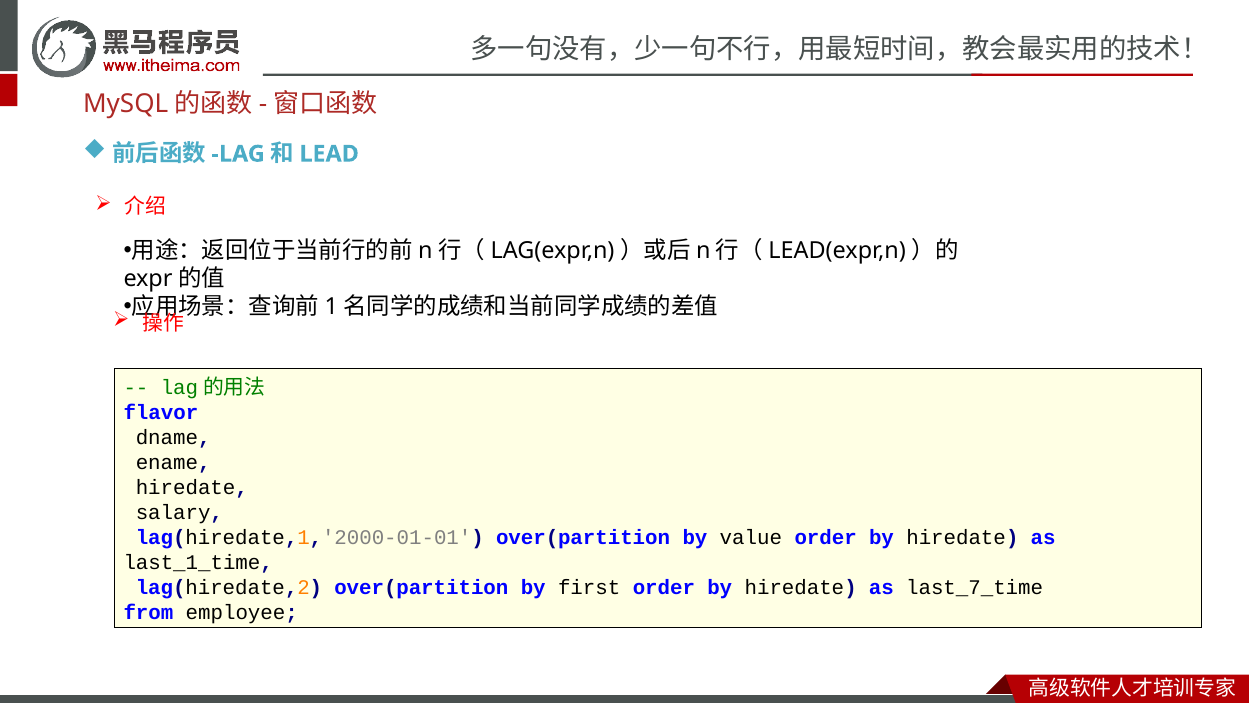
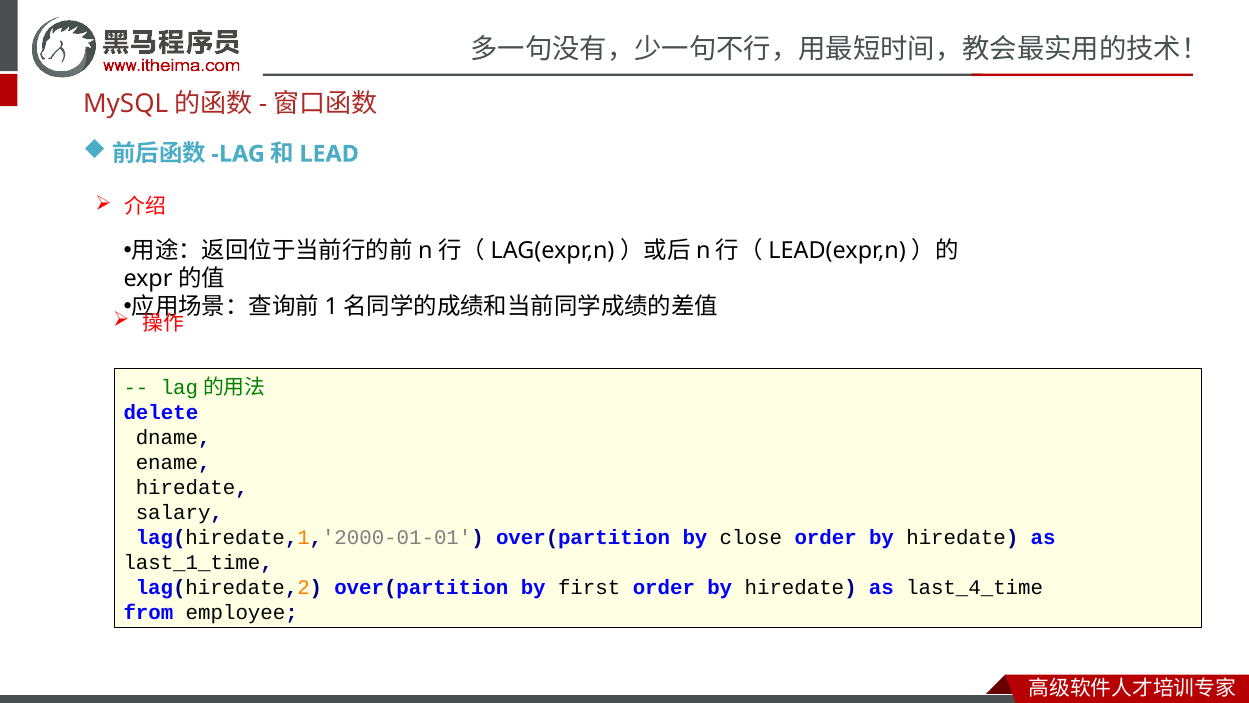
flavor: flavor -> delete (161, 412)
value: value -> close (751, 537)
last_7_time: last_7_time -> last_4_time (975, 587)
